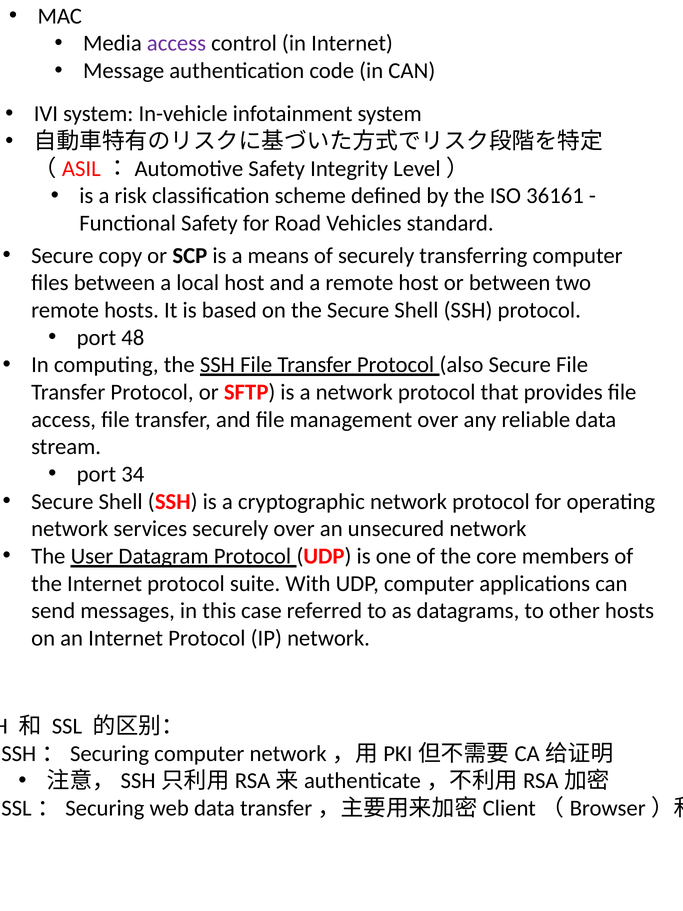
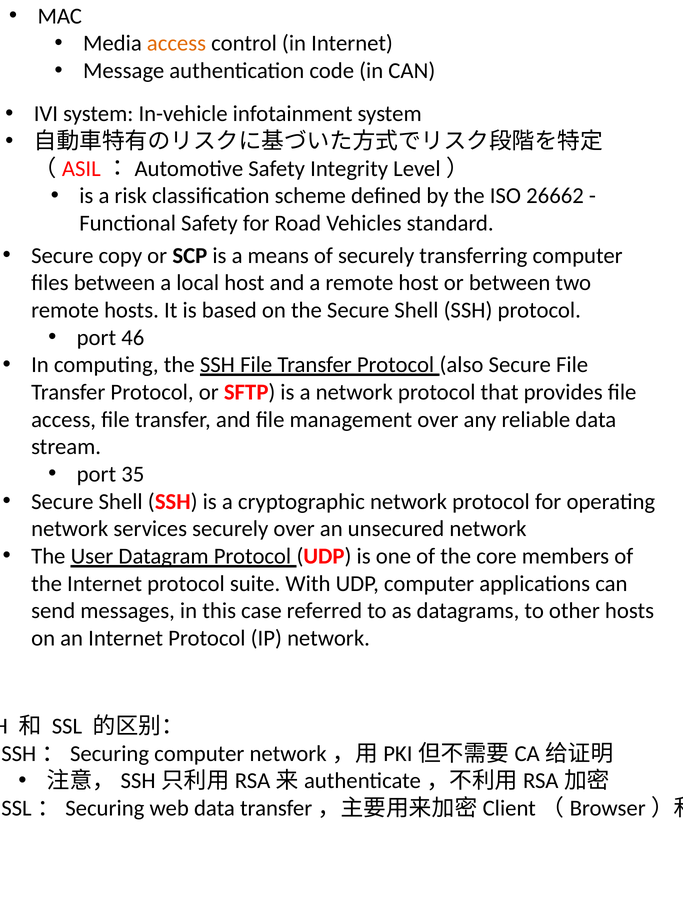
access colour: purple -> orange (176, 43)
36161: 36161 -> 26662 (555, 196)
48: 48 -> 46 (133, 337)
34: 34 -> 35 (133, 474)
